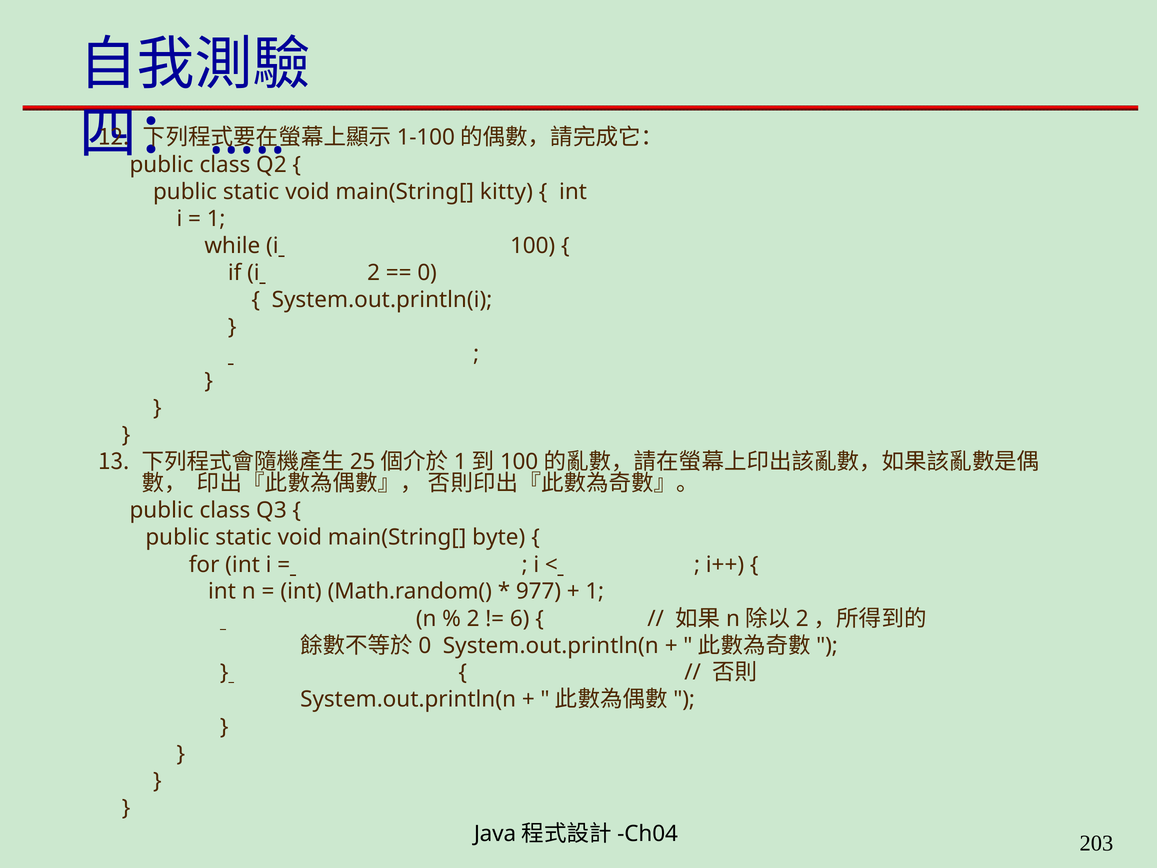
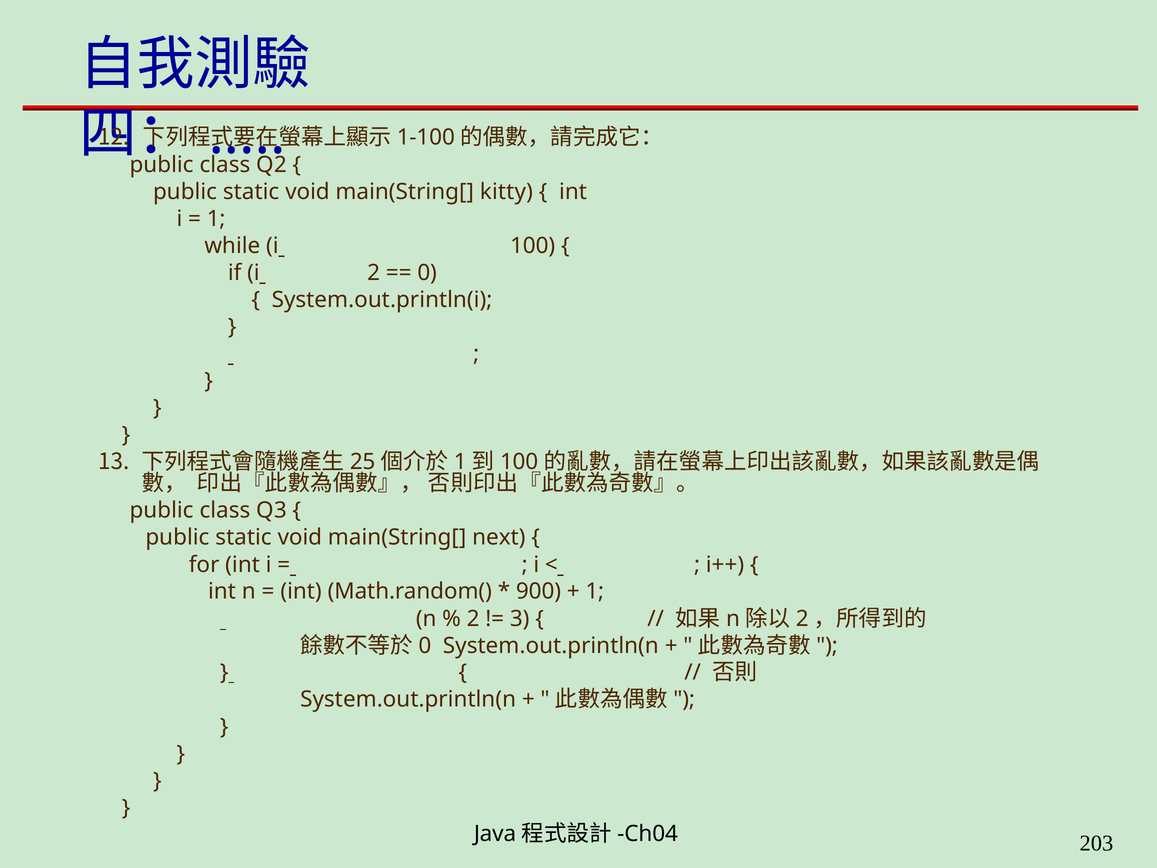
byte: byte -> next (499, 537)
977: 977 -> 900 (538, 591)
6: 6 -> 3 (520, 619)
